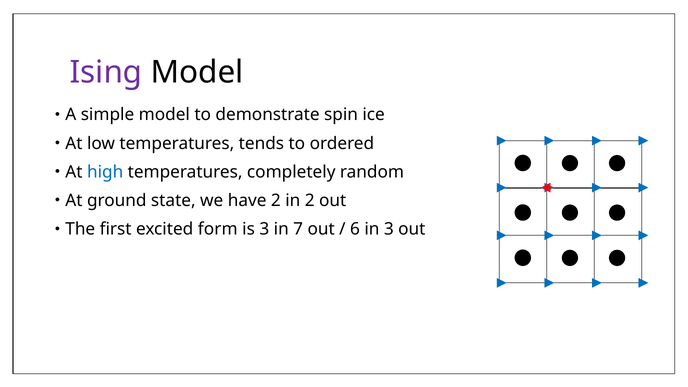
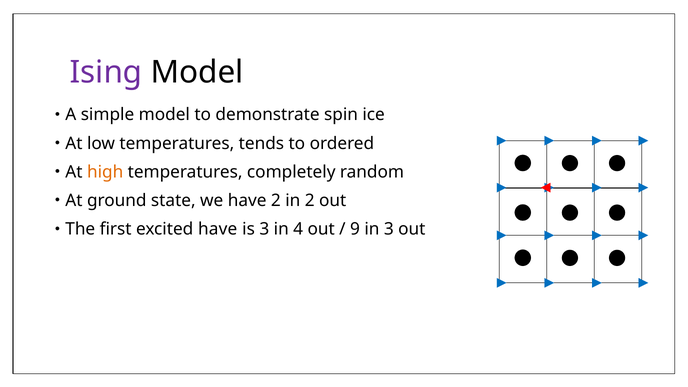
high colour: blue -> orange (105, 172)
excited form: form -> have (218, 229)
7: 7 -> 4 (298, 229)
6: 6 -> 9 (355, 229)
